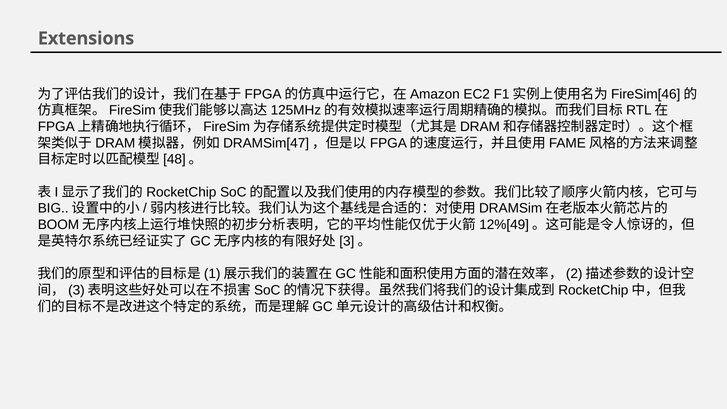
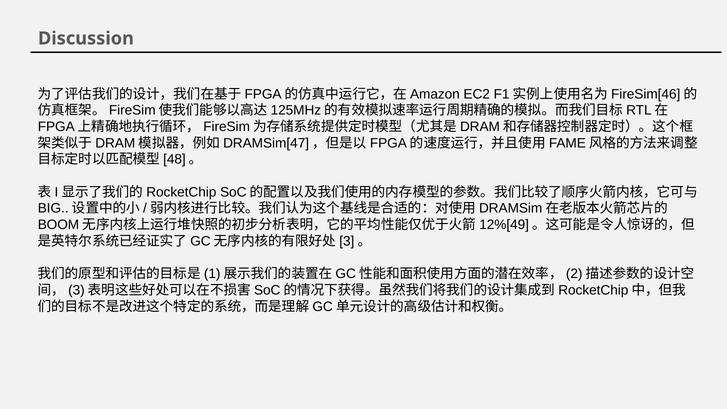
Extensions: Extensions -> Discussion (86, 38)
